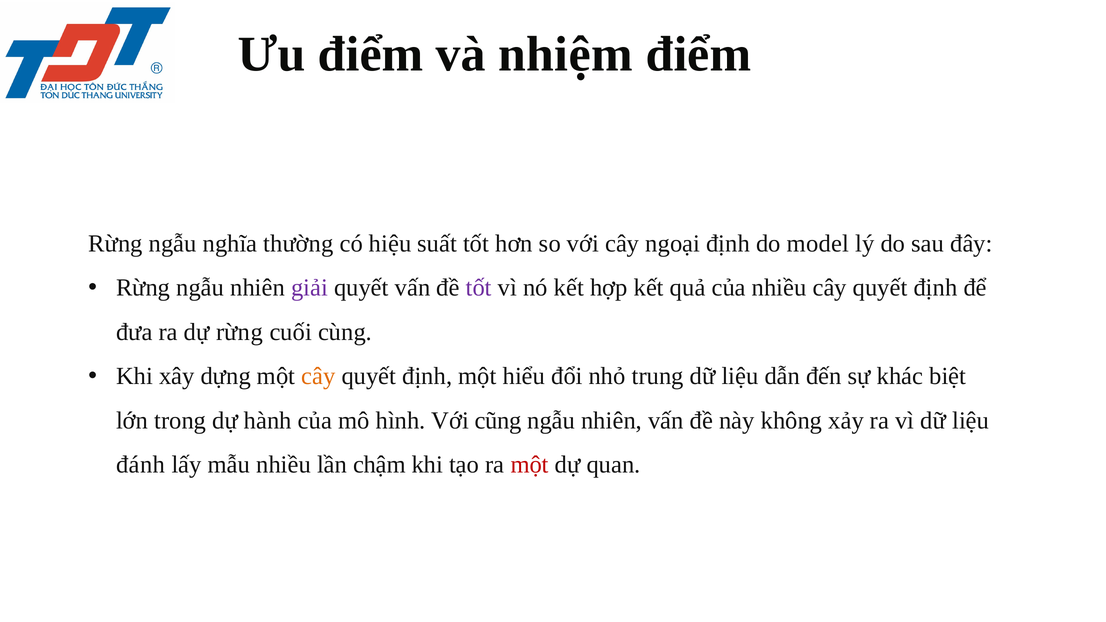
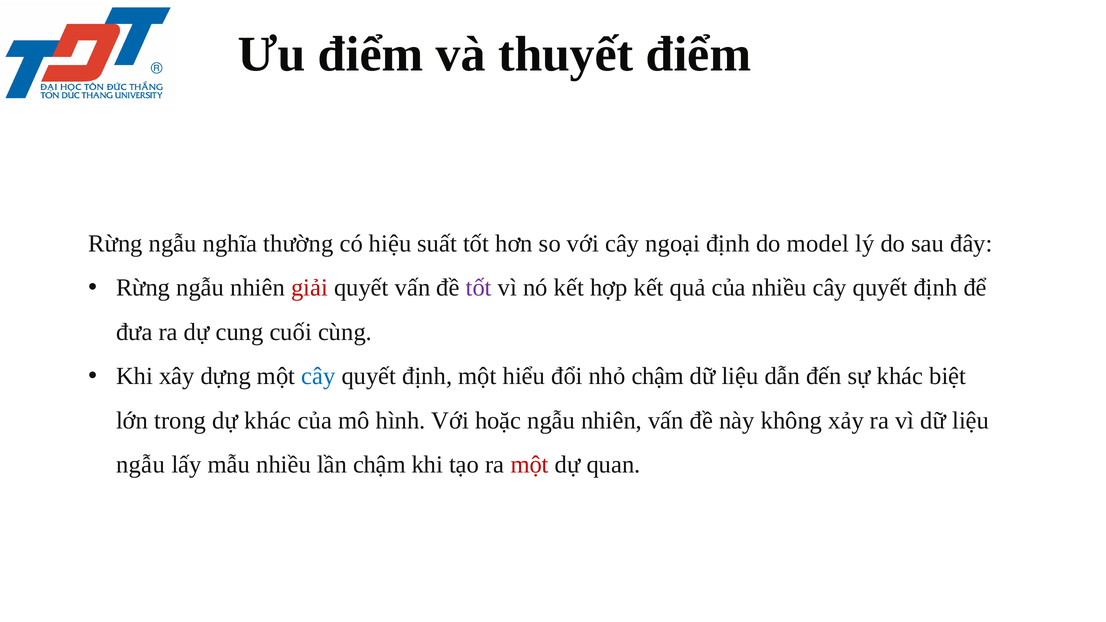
nhiệm: nhiệm -> thuyết (566, 54)
giải colour: purple -> red (310, 288)
dự rừng: rừng -> cung (240, 332)
cây colour: orange -> blue (318, 376)
nhỏ trung: trung -> chậm (658, 376)
dự hành: hành -> khác (268, 421)
cũng: cũng -> hoặc (498, 421)
đánh: đánh -> ngẫu (141, 465)
